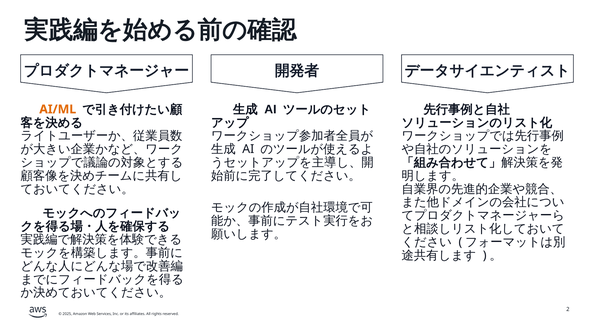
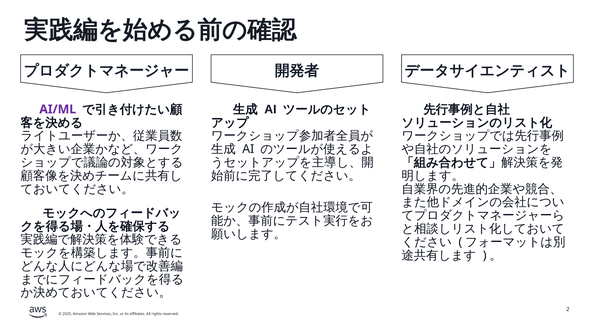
AI/ML colour: orange -> purple (58, 109)
